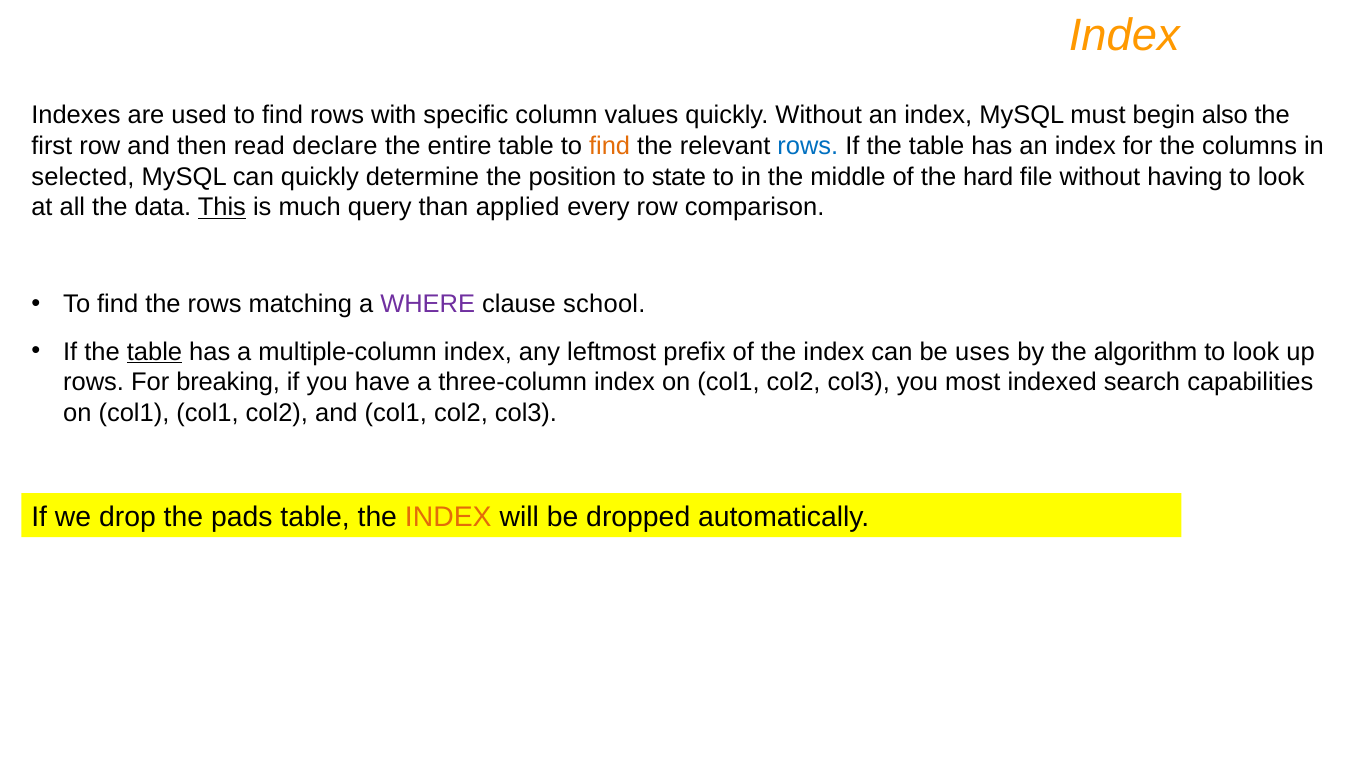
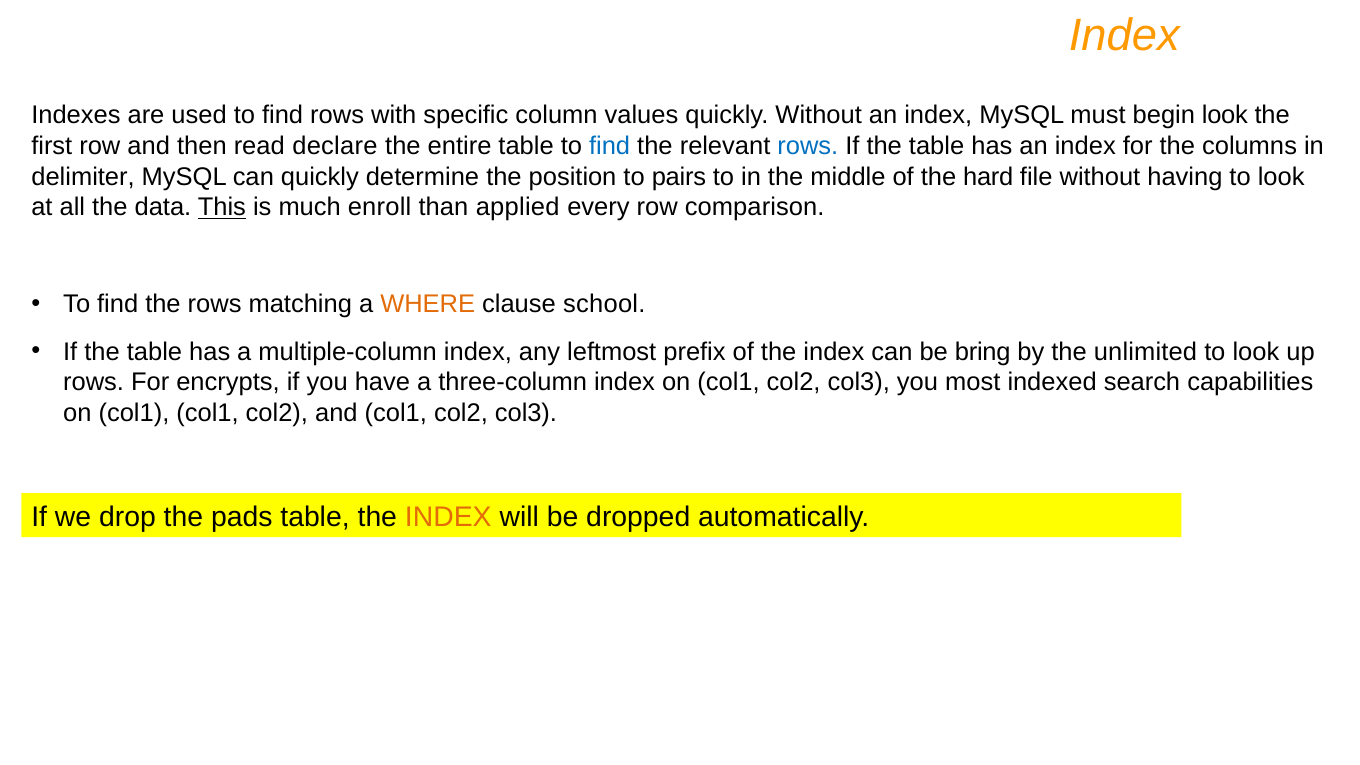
begin also: also -> look (1225, 116)
find colour: orange -> blue (610, 146)
selected: selected -> delimiter (83, 177)
state: state -> pairs (679, 177)
query: query -> enroll (380, 207)
WHERE colour: purple -> orange (428, 304)
table underline: present -> none (155, 352)
uses: uses -> bring (983, 352)
algorithm: algorithm -> unlimited (1145, 352)
breaking: breaking -> encrypts (228, 382)
